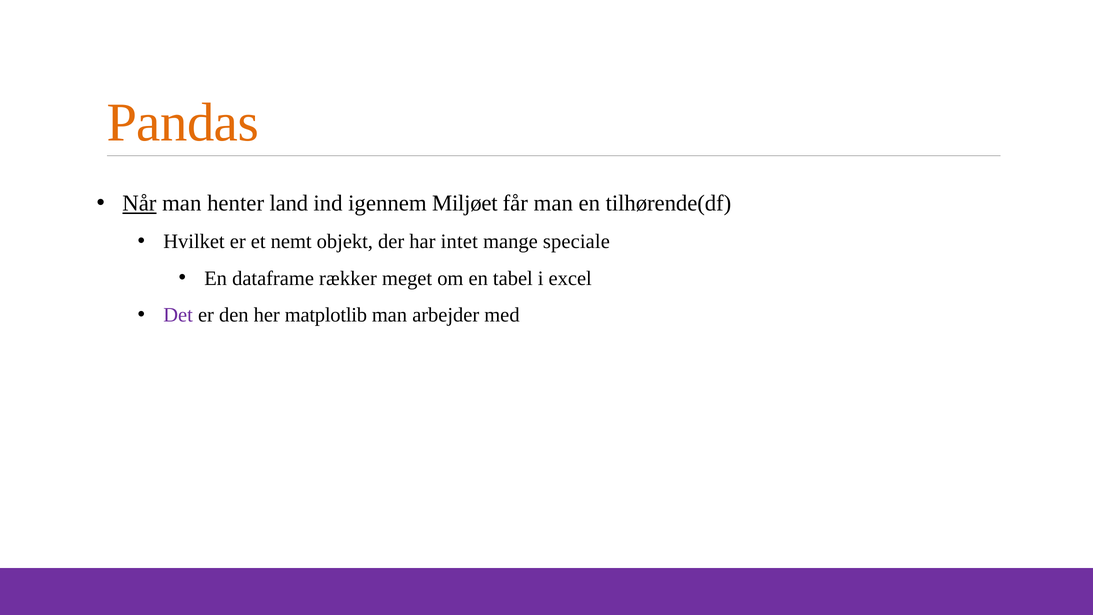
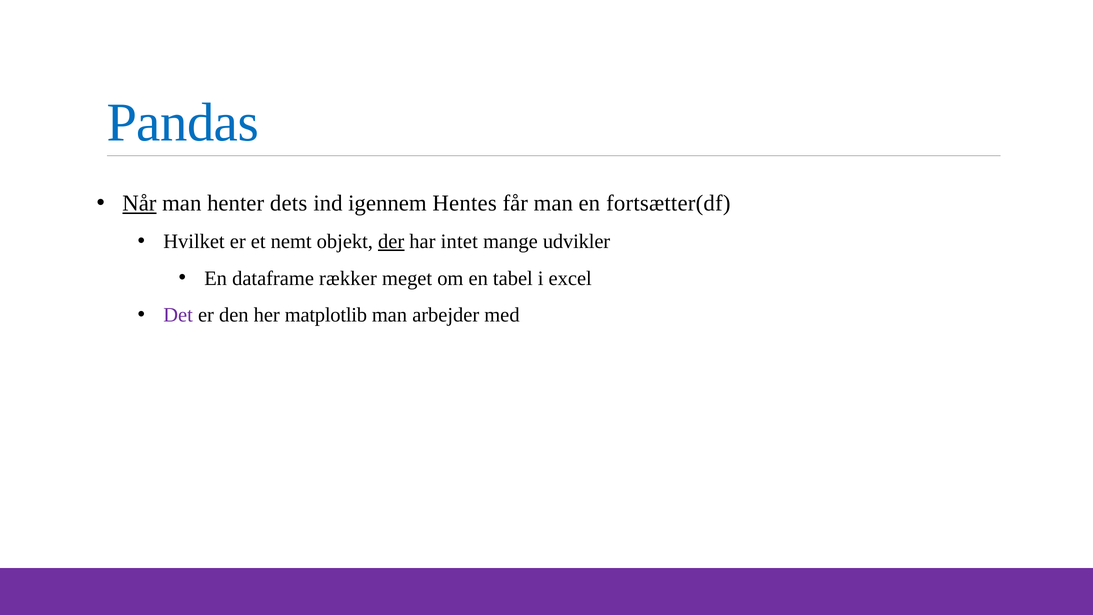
Pandas colour: orange -> blue (183, 122)
land: land -> dets (289, 203)
Miljøet: Miljøet -> Hentes (465, 203)
tilhørende(df: tilhørende(df -> fortsætter(df (668, 203)
der underline: none -> present (391, 241)
speciale: speciale -> udvikler (577, 241)
